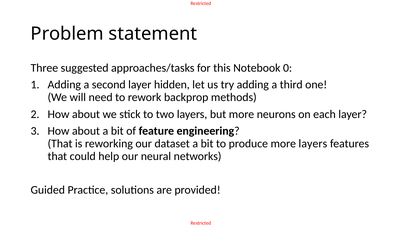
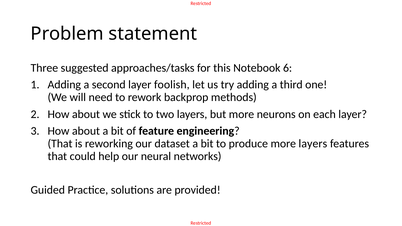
0: 0 -> 6 (288, 68)
hidden: hidden -> foolish (172, 85)
